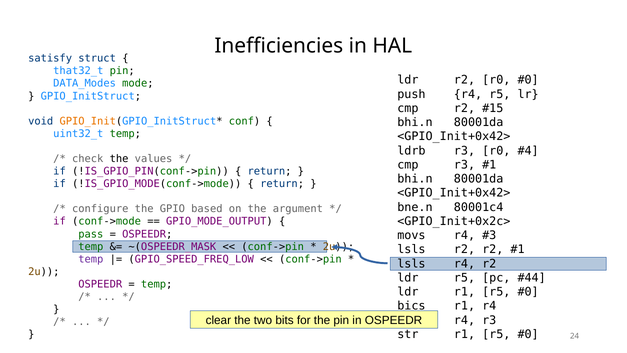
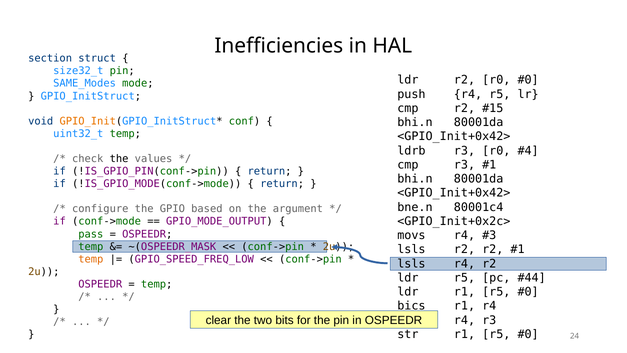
satisfy: satisfy -> section (50, 58)
that32_t: that32_t -> size32_t (78, 71)
DATA_Modes: DATA_Modes -> SAME_Modes (85, 83)
temp colour: purple -> orange (91, 259)
